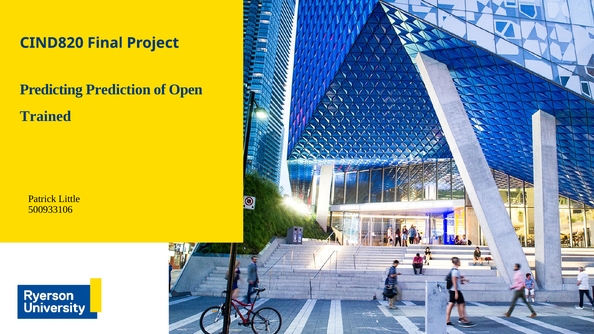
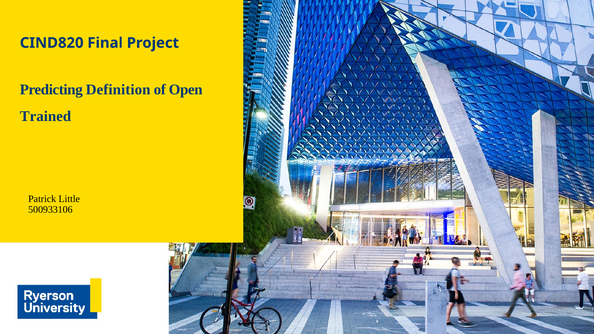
Prediction: Prediction -> Definition (118, 90)
